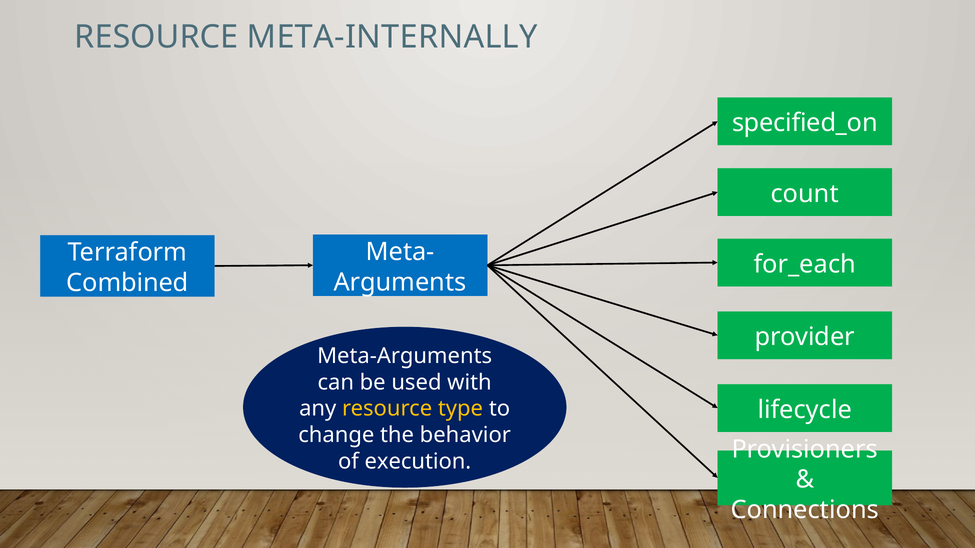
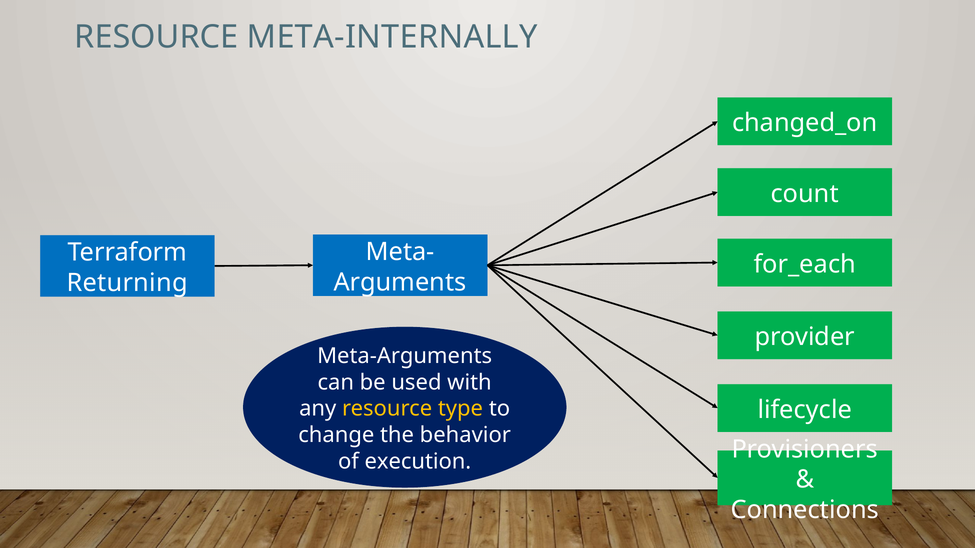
specified_on: specified_on -> changed_on (805, 123)
Combined: Combined -> Returning (127, 283)
